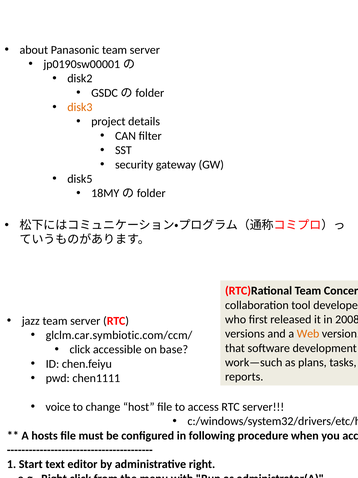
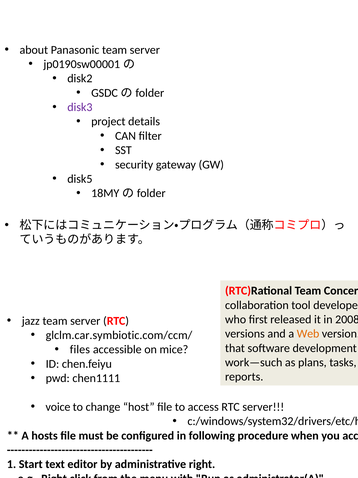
disk3 colour: orange -> purple (80, 107)
click: click -> files (80, 349)
base: base -> mice (174, 349)
